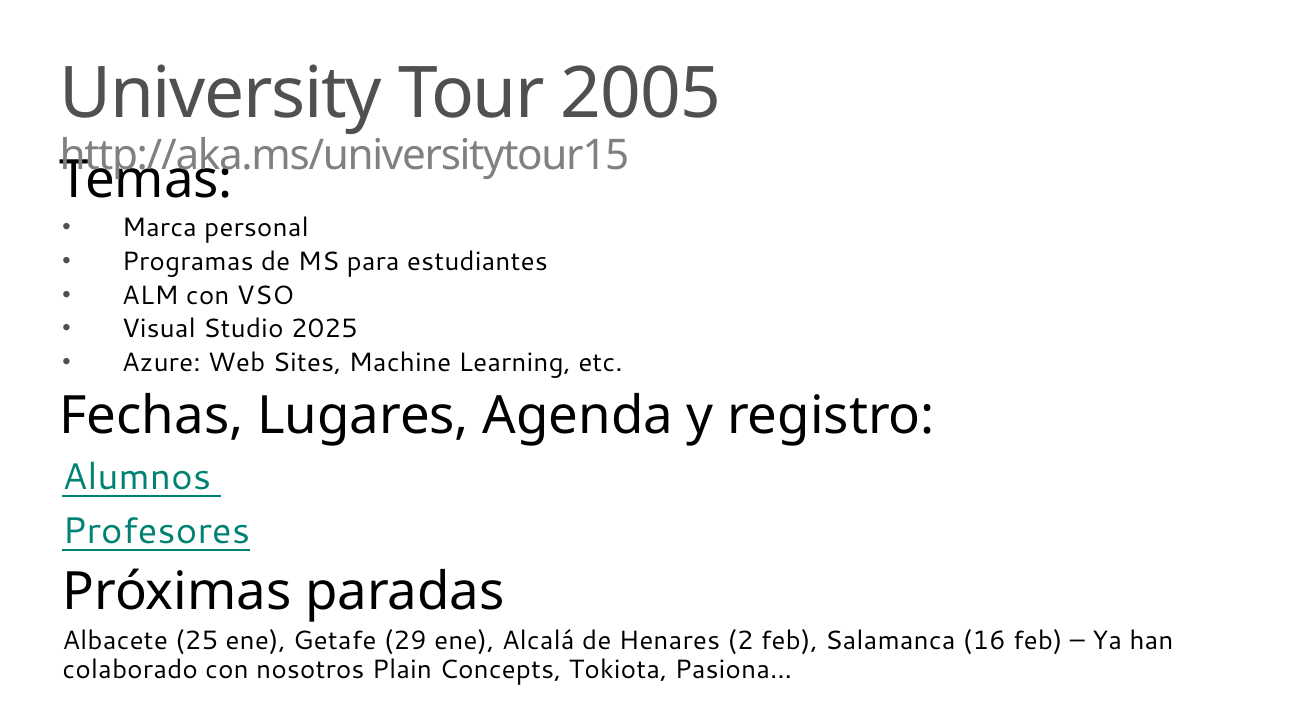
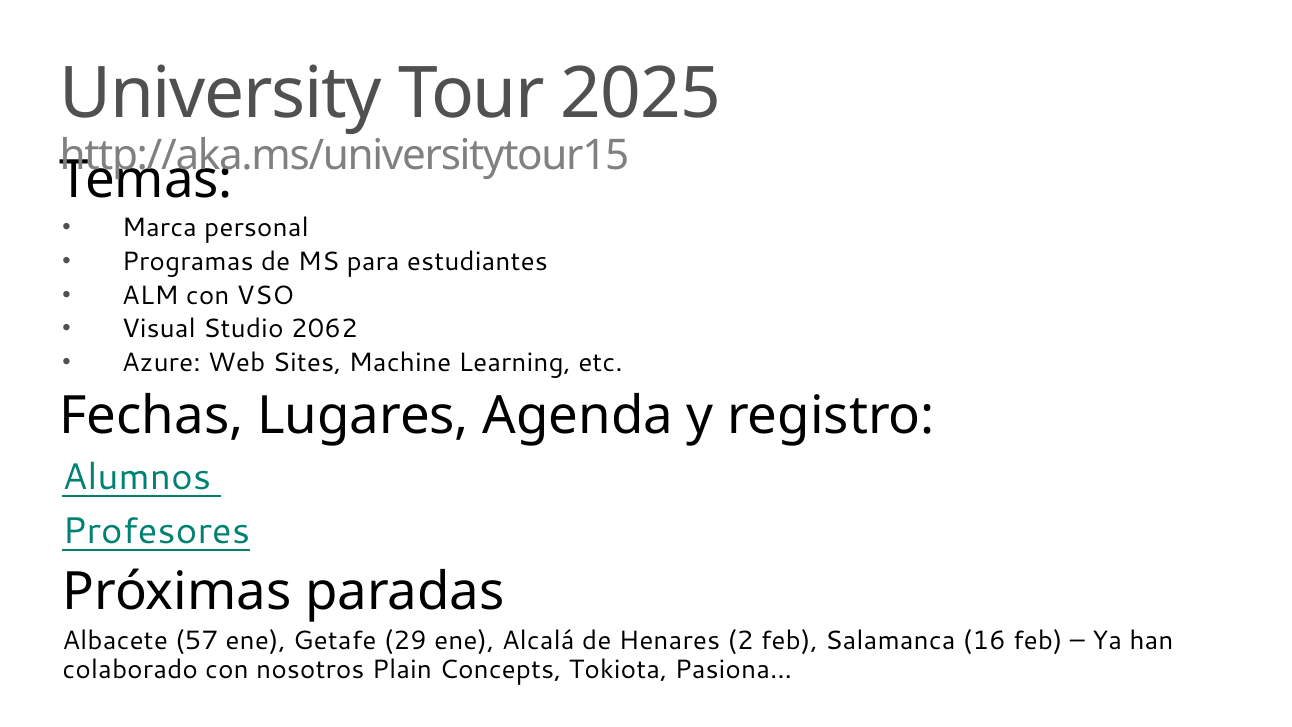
2005: 2005 -> 2025 (641, 94)
2025: 2025 -> 2062 (324, 329)
25: 25 -> 57 (197, 640)
